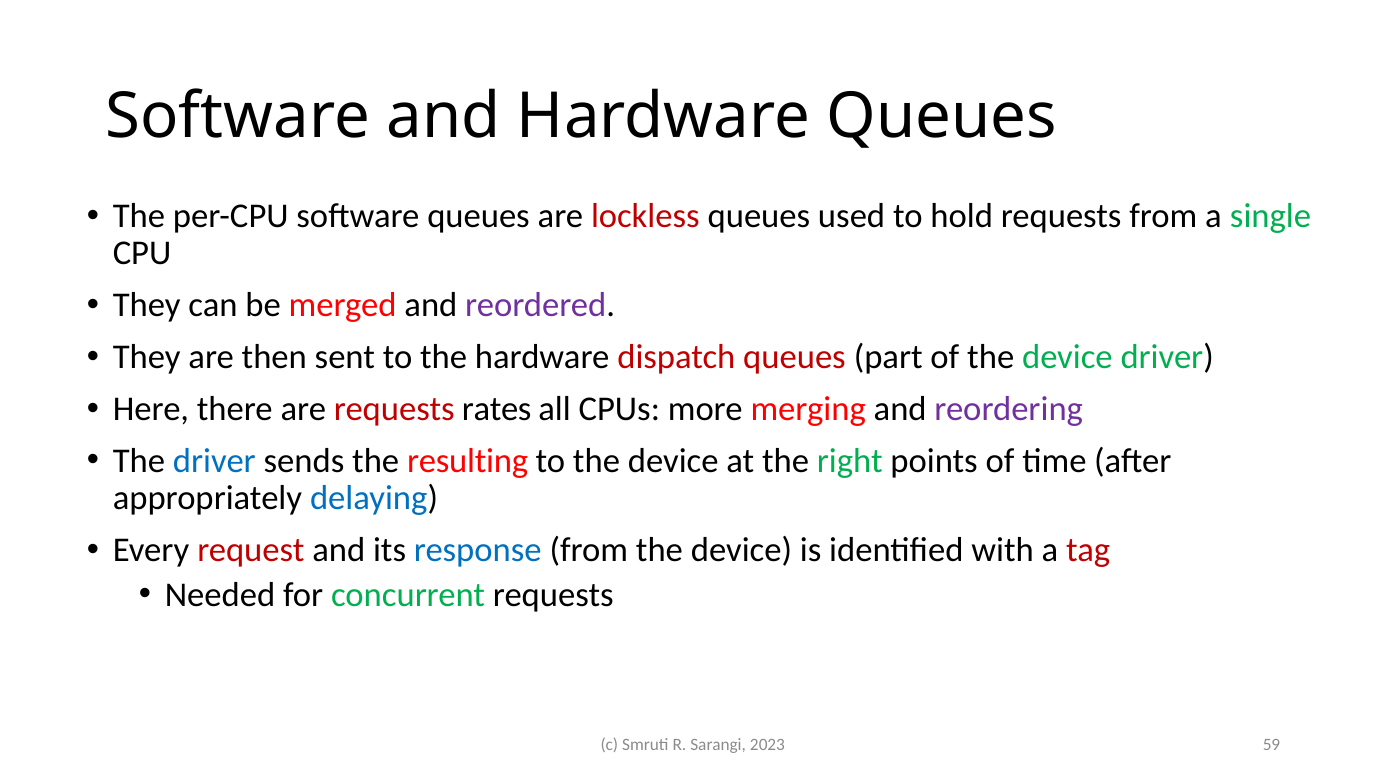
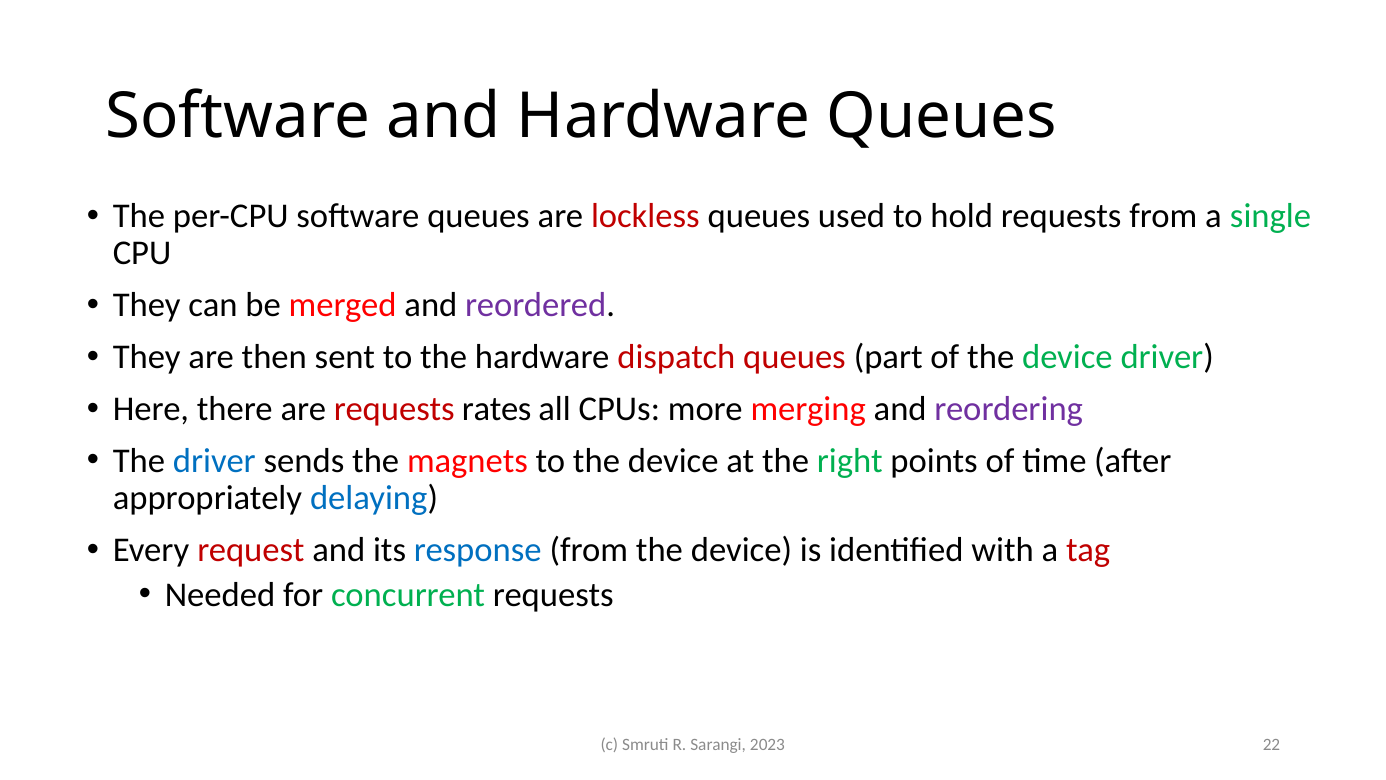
resulting: resulting -> magnets (467, 461)
59: 59 -> 22 (1272, 744)
